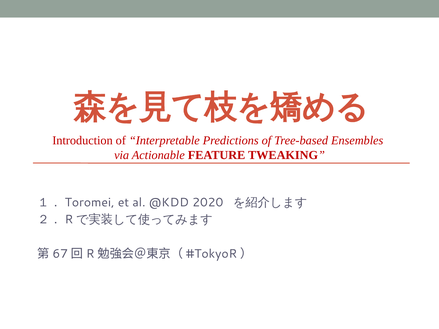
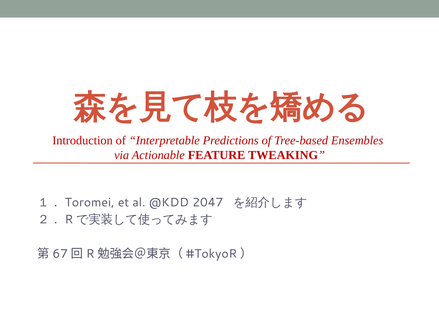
2020: 2020 -> 2047 (208, 203)
